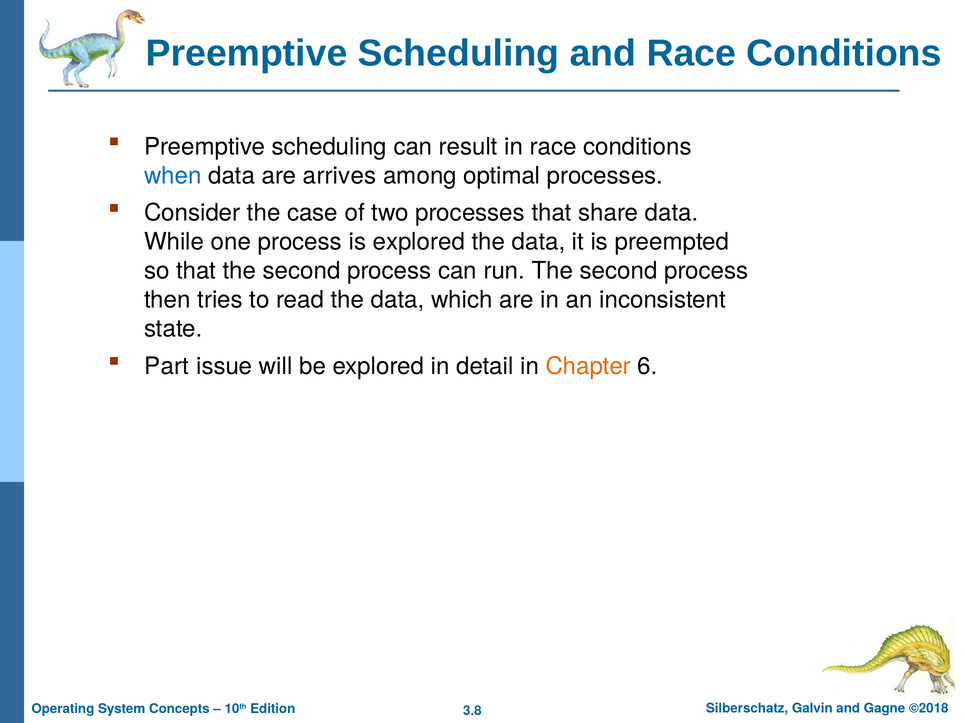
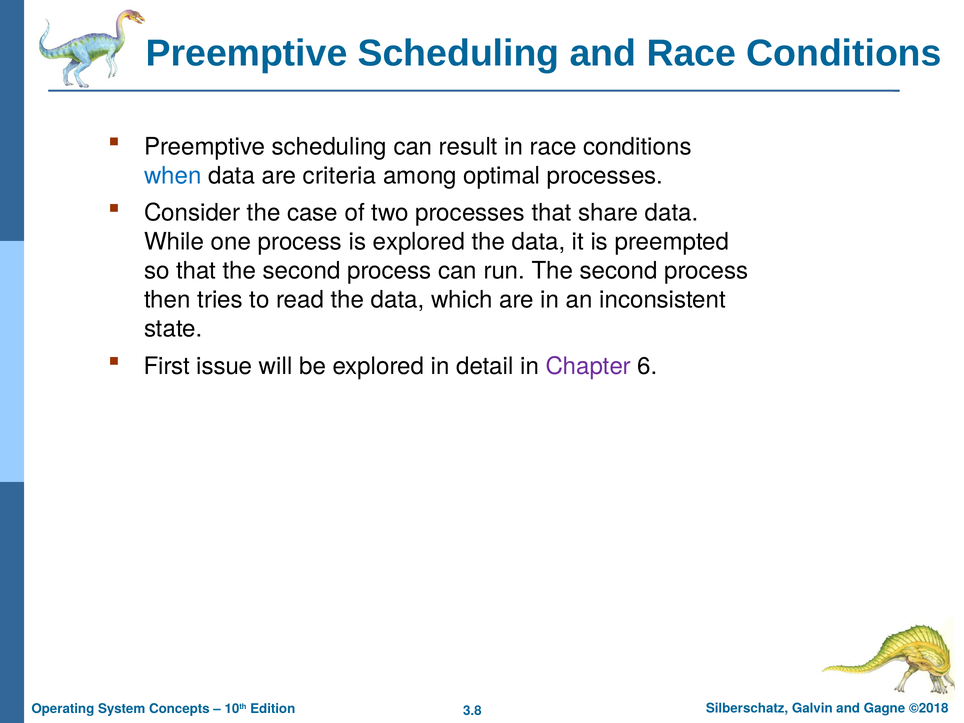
arrives: arrives -> criteria (340, 176)
Part: Part -> First (167, 366)
Chapter colour: orange -> purple (588, 366)
